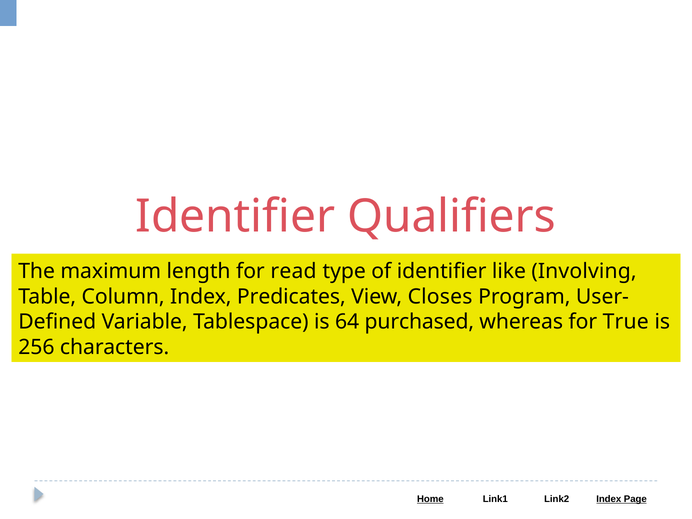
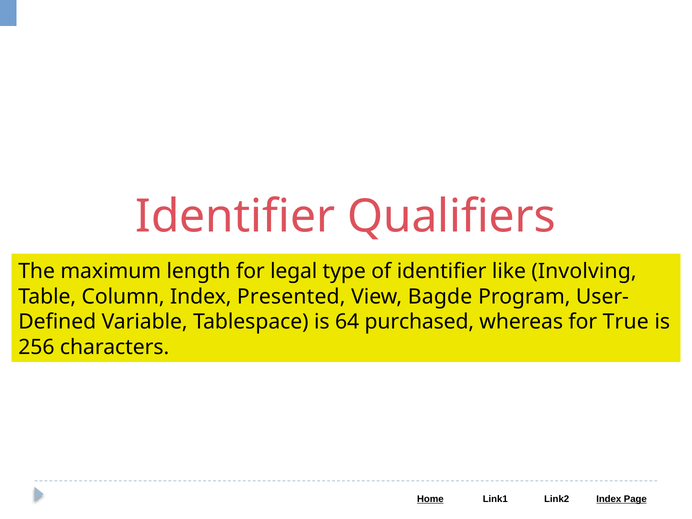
read: read -> legal (294, 271)
Predicates: Predicates -> Presented (291, 297)
Closes: Closes -> Bagde (440, 297)
